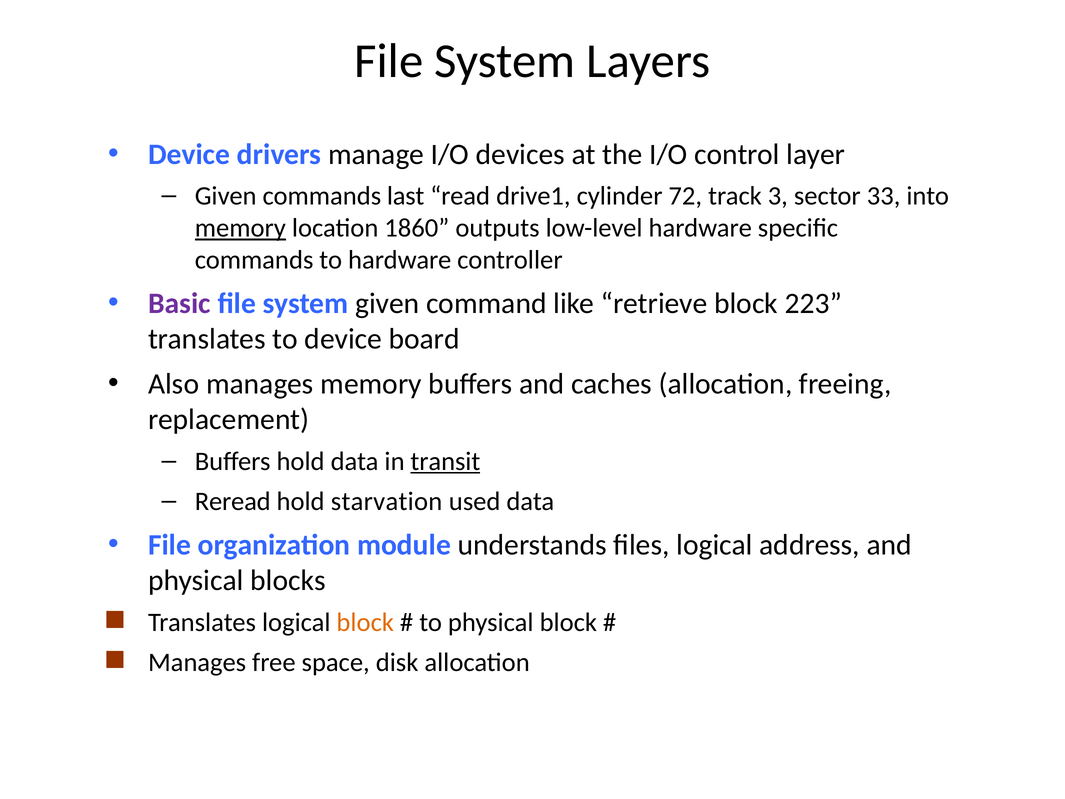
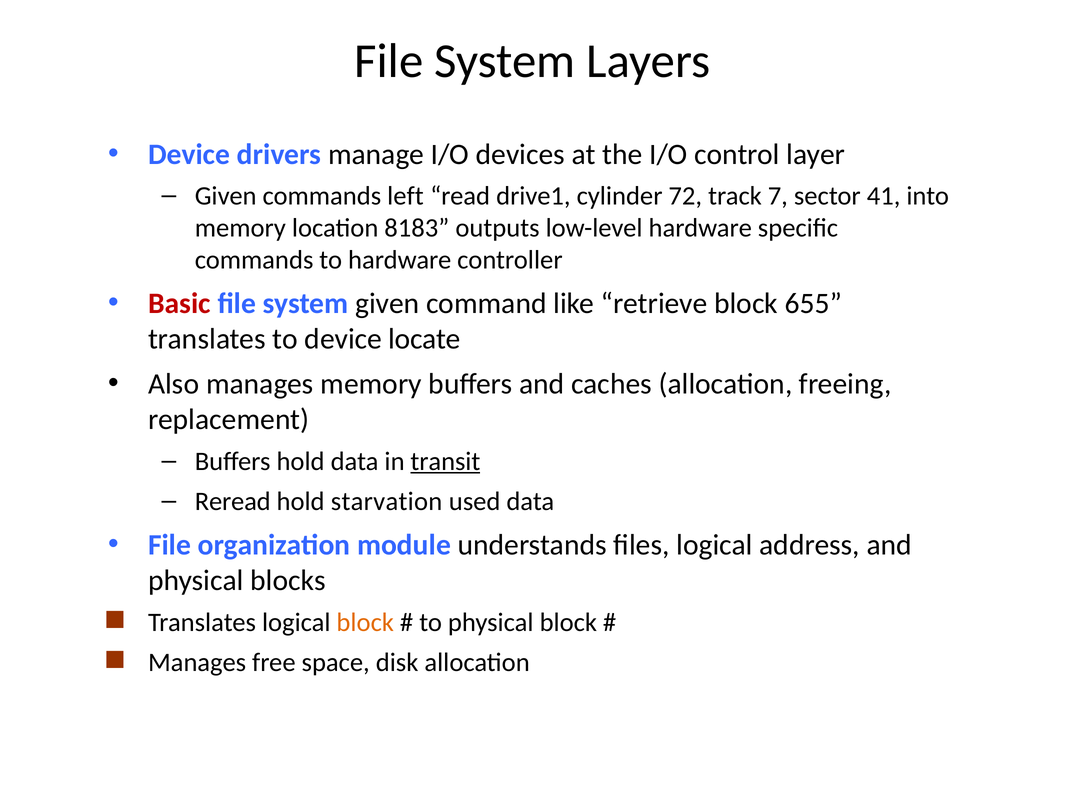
last: last -> left (405, 196)
3: 3 -> 7 (778, 196)
33: 33 -> 41 (884, 196)
memory underline: present -> none (240, 228)
1860: 1860 -> 8183 (417, 228)
Basic colour: purple -> red (179, 303)
223: 223 -> 655 (813, 303)
board: board -> locate (424, 339)
